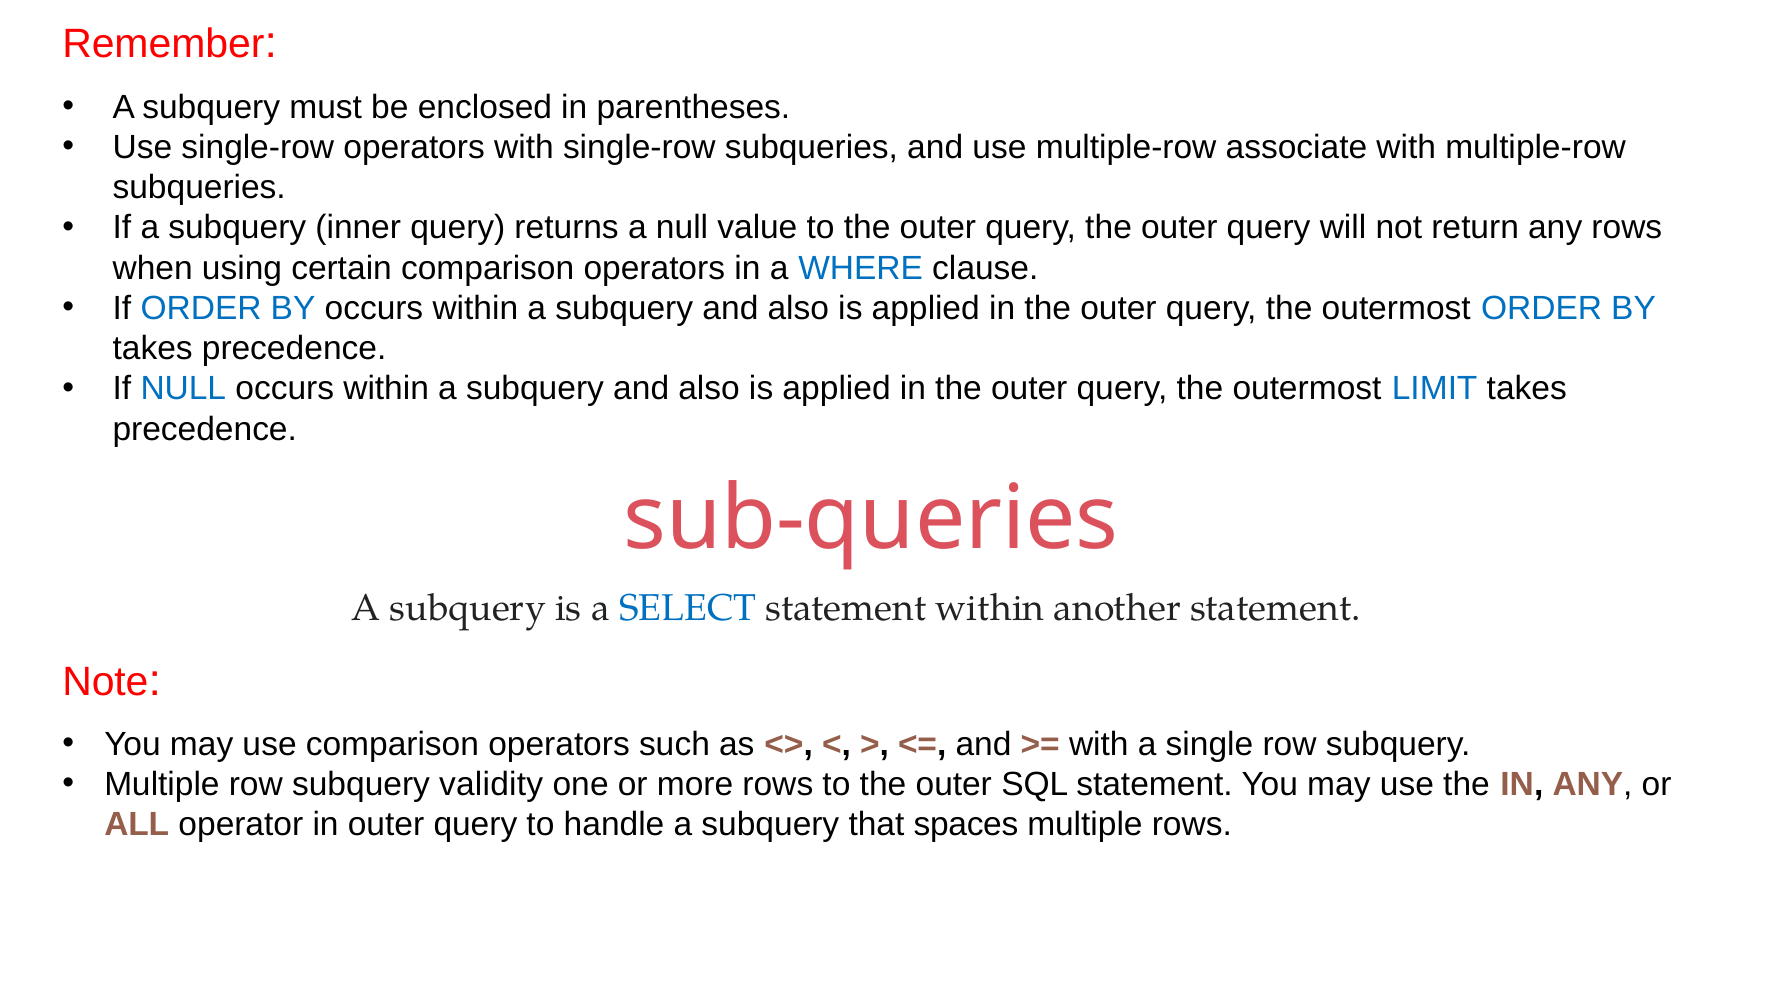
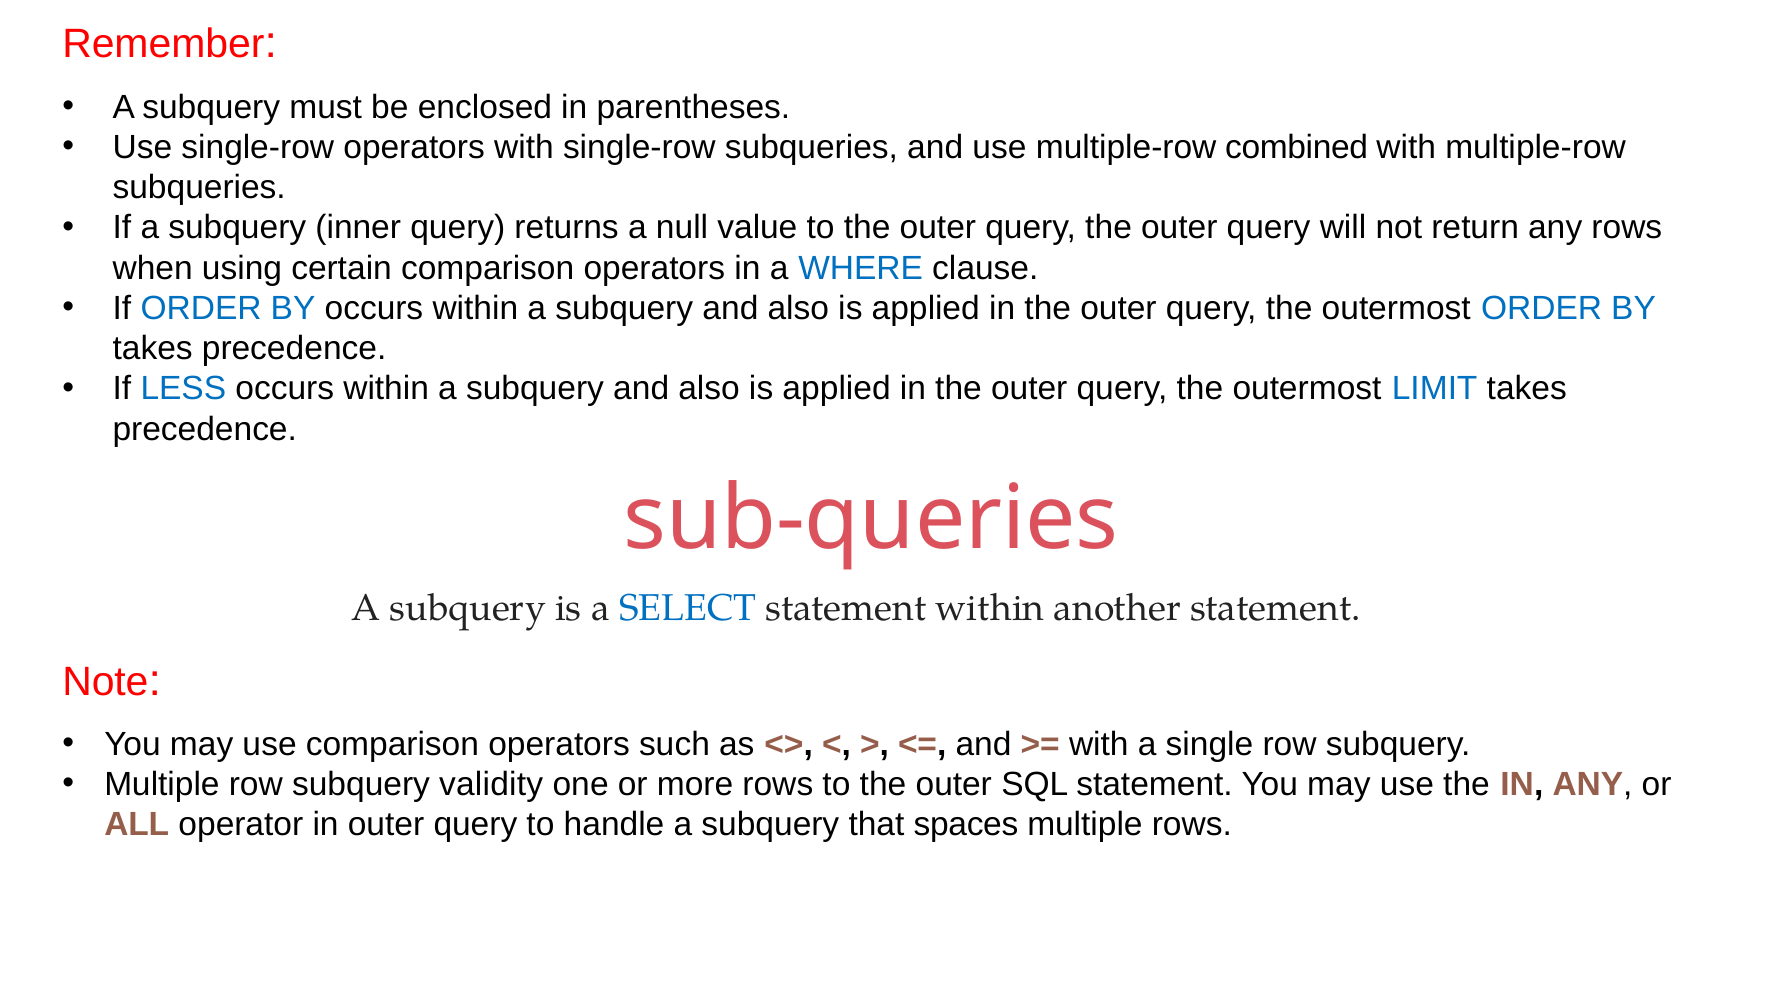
associate: associate -> combined (1297, 147)
If NULL: NULL -> LESS (183, 389)
